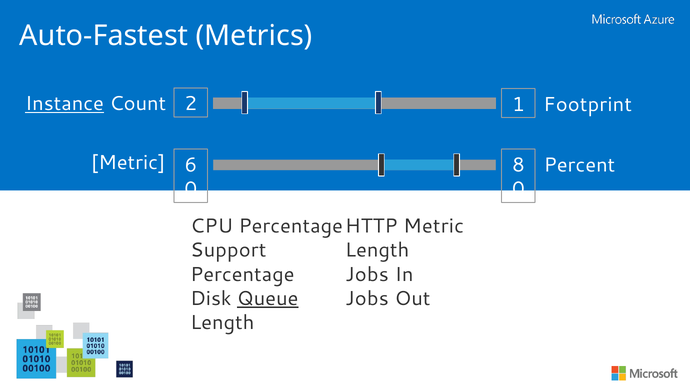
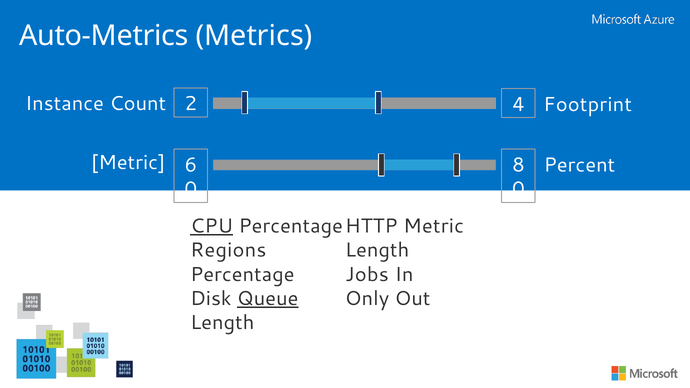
Auto-Fastest: Auto-Fastest -> Auto-Metrics (104, 36)
Instance underline: present -> none (65, 104)
1: 1 -> 4 (518, 104)
CPU underline: none -> present (212, 226)
Support: Support -> Regions (228, 250)
Jobs: Jobs -> Only (367, 299)
